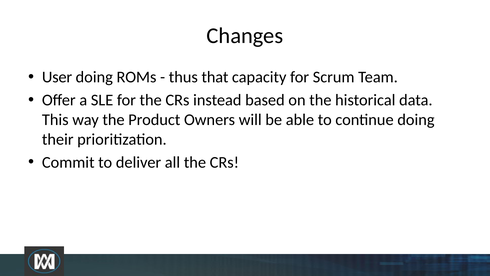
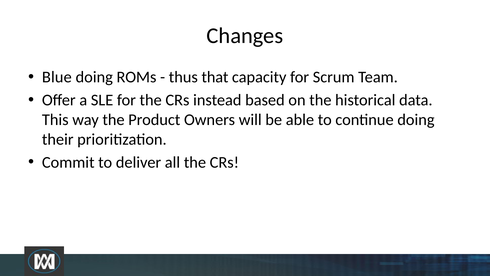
User: User -> Blue (57, 77)
